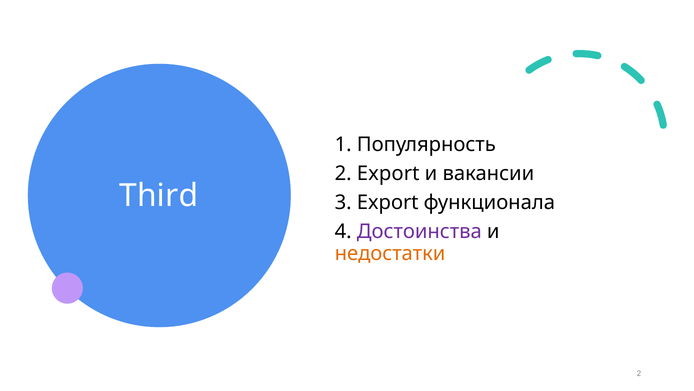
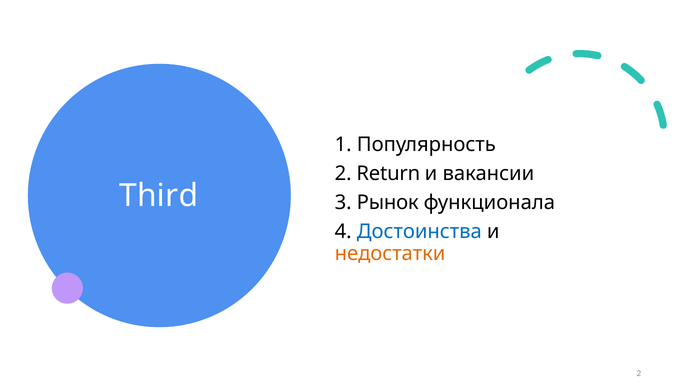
2 Export: Export -> Return (388, 173)
3 Export: Export -> Рынок (388, 202)
Достоинства colour: purple -> blue (419, 231)
